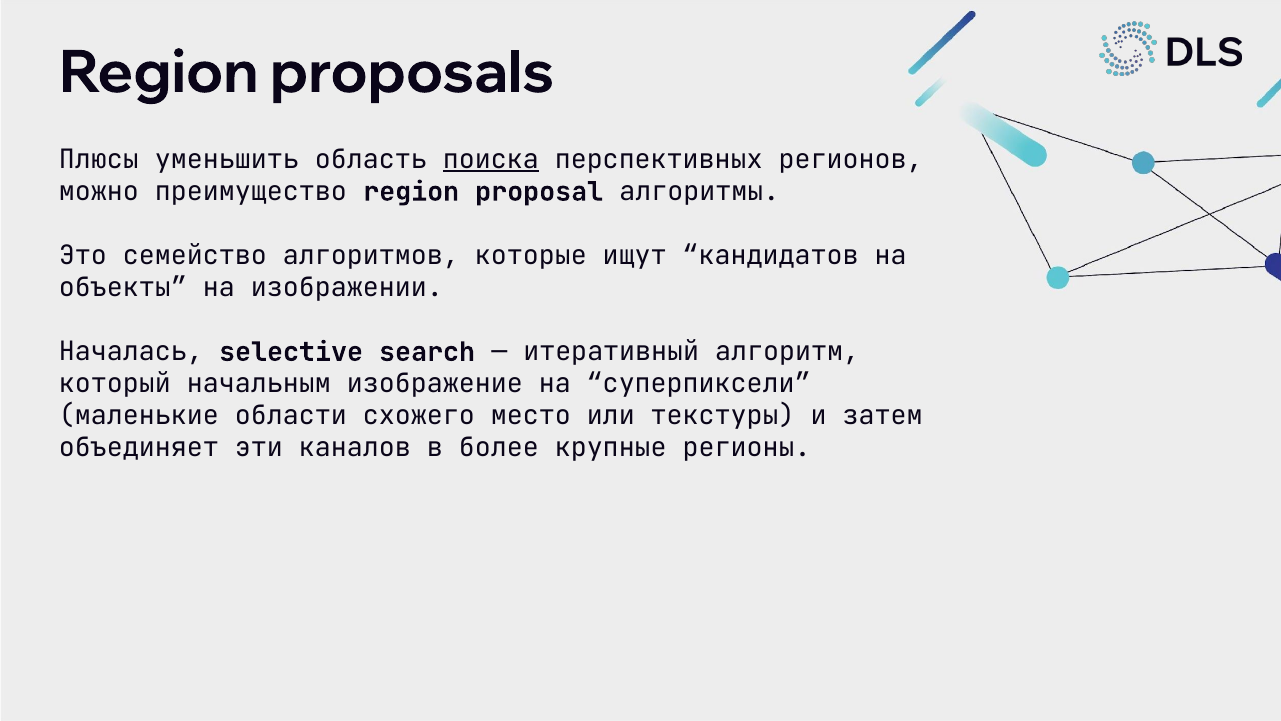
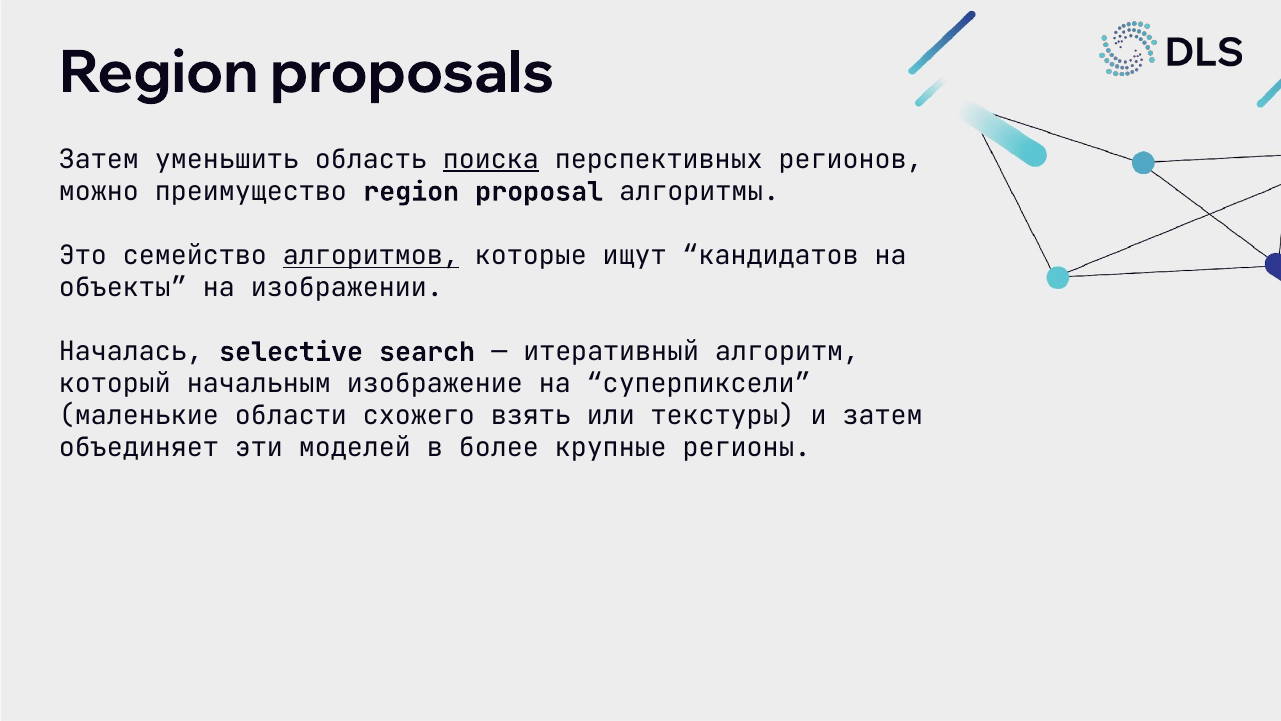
Плюсы: Плюсы -> Затем (99, 160)
алгоритмов underline: none -> present (371, 256)
место: место -> взять (531, 416)
каналов: каналов -> моделей (355, 448)
